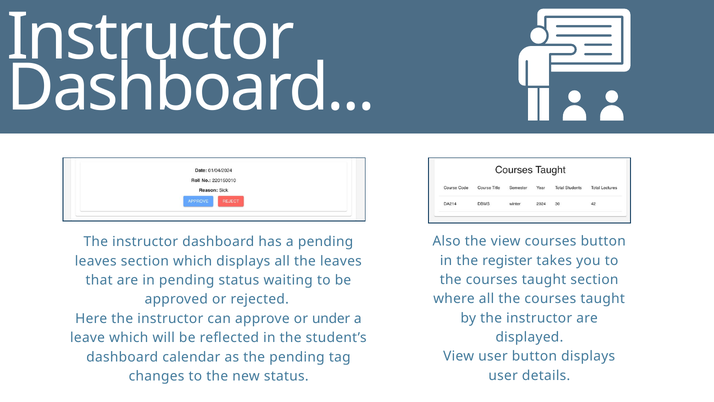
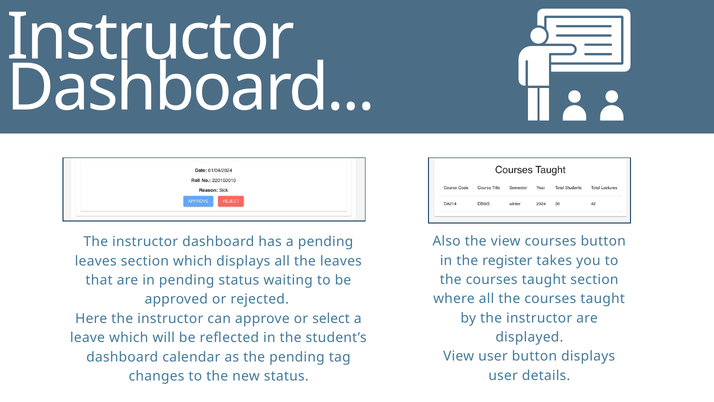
under: under -> select (331, 318)
